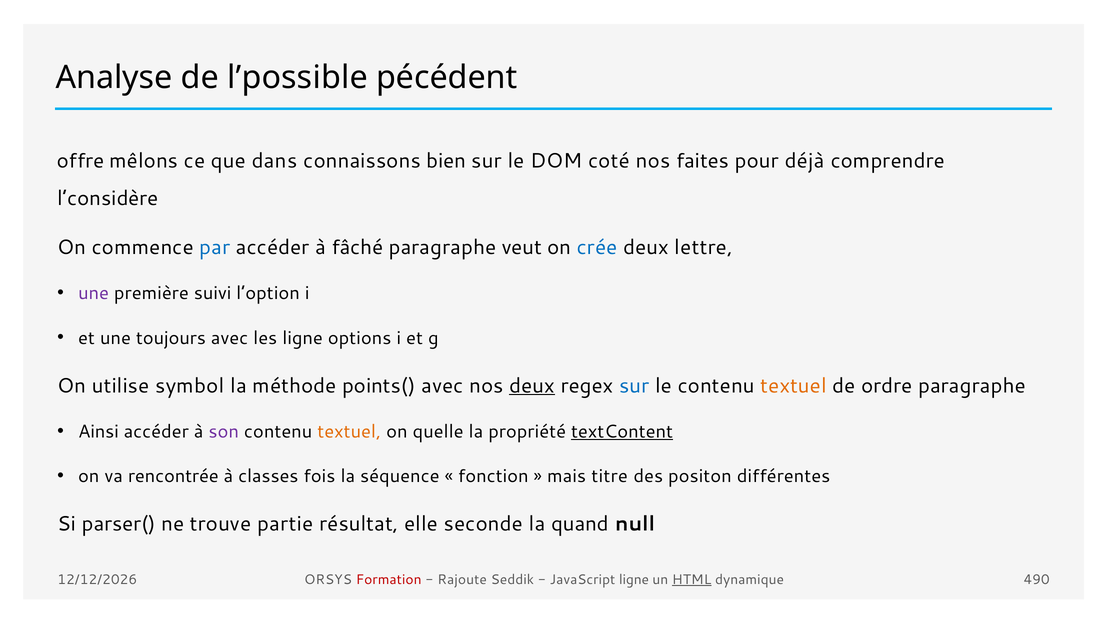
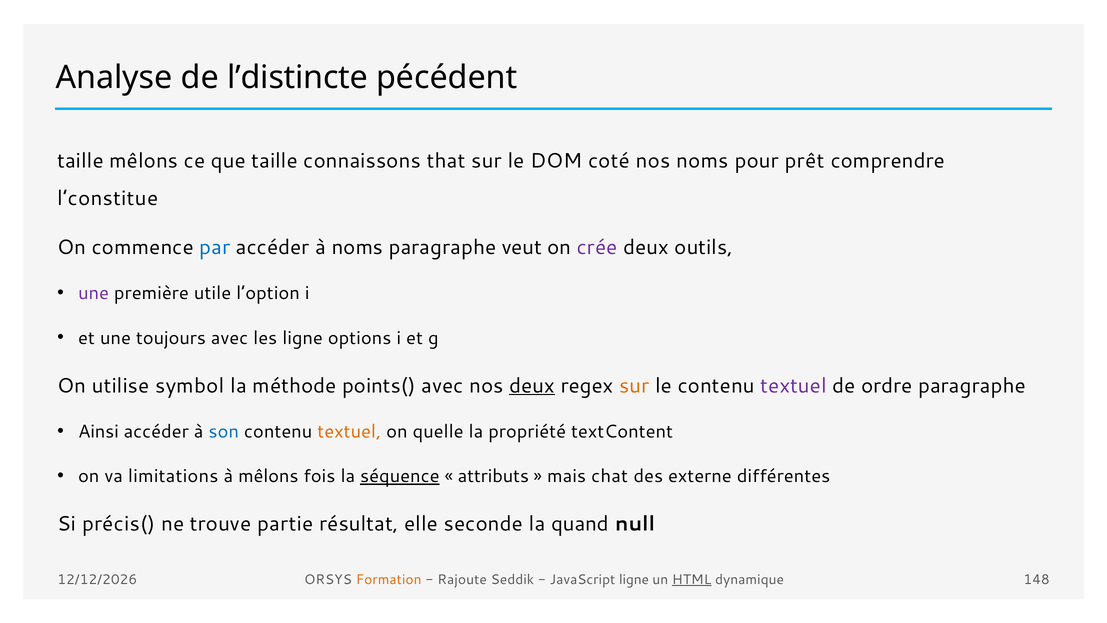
l’possible: l’possible -> l’distincte (298, 77)
offre: offre -> taille (81, 161)
que dans: dans -> taille (275, 161)
bien: bien -> that (446, 161)
nos faites: faites -> noms (702, 161)
déjà: déjà -> prêt (805, 161)
l’considère: l’considère -> l’constitue (108, 198)
à fâché: fâché -> noms (357, 247)
crée colour: blue -> purple (597, 247)
lettre: lettre -> outils (704, 247)
suivi: suivi -> utile (213, 293)
sur colour: blue -> orange (634, 385)
textuel colour: orange -> purple (794, 385)
son colour: purple -> blue (224, 431)
textContent underline: present -> none (622, 431)
rencontrée: rencontrée -> limitations (173, 476)
à classes: classes -> mêlons (268, 476)
séquence underline: none -> present (400, 476)
fonction: fonction -> attributs (493, 476)
titre: titre -> chat (610, 476)
positon: positon -> externe (700, 476)
parser(: parser( -> précis( (119, 524)
Formation colour: red -> orange (389, 579)
490: 490 -> 148 (1037, 579)
